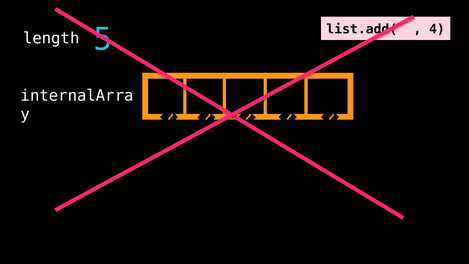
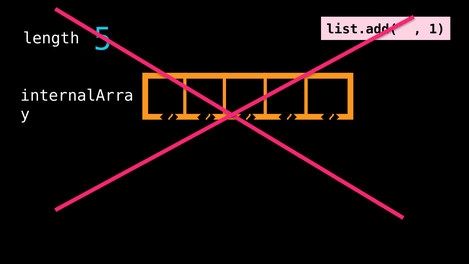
4: 4 -> 1 (437, 29)
